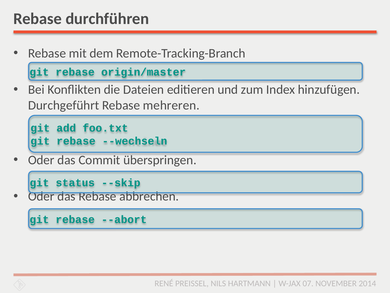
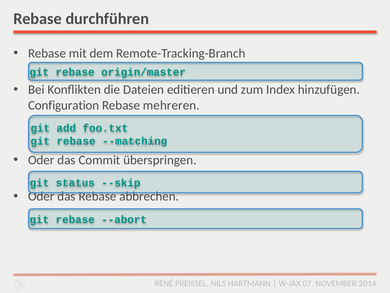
Durchgeführt: Durchgeführt -> Configuration (64, 105)
--wechseln: --wechseln -> --matching (135, 141)
